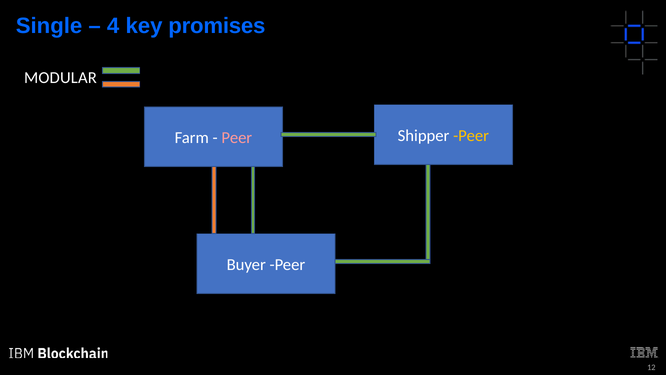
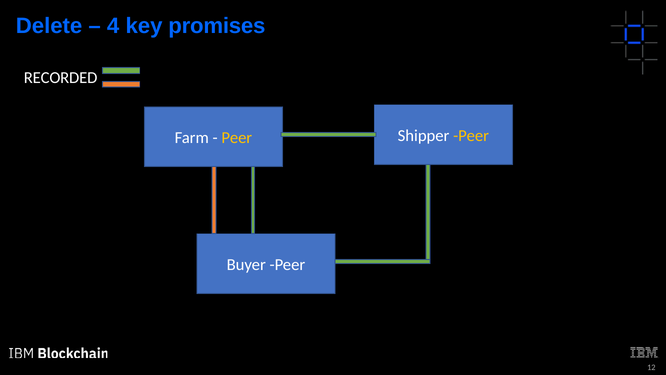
Single: Single -> Delete (49, 26)
MODULAR: MODULAR -> RECORDED (61, 77)
Peer colour: pink -> yellow (237, 138)
